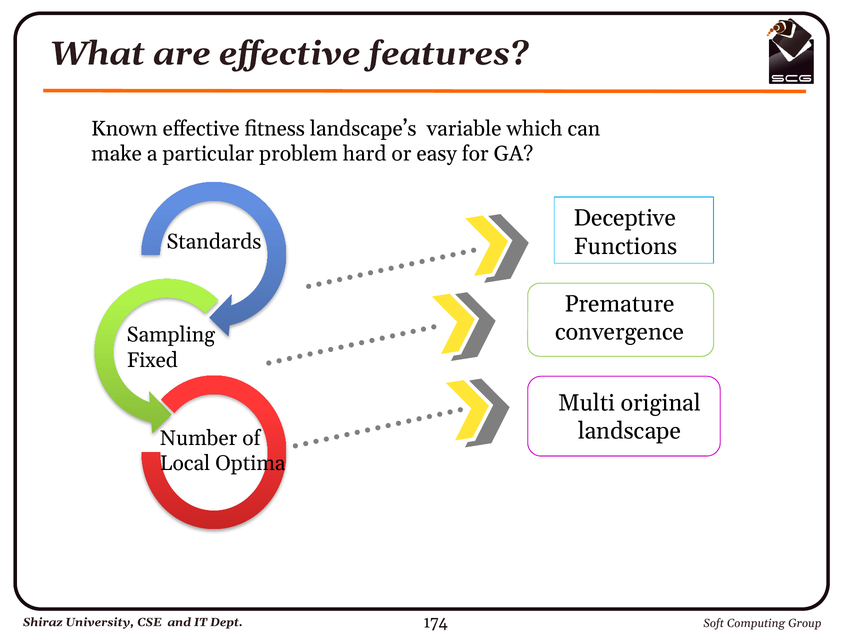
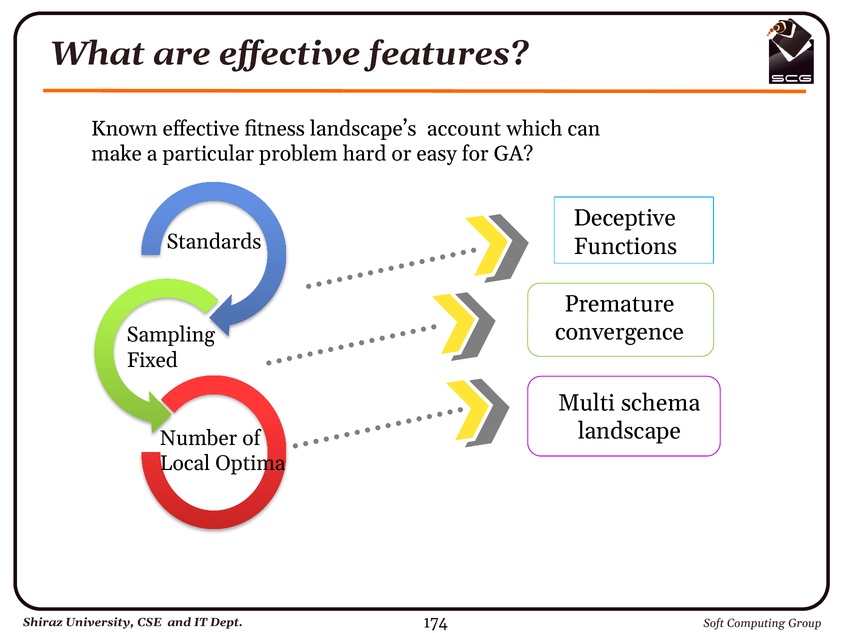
variable: variable -> account (464, 129)
original: original -> schema (661, 402)
